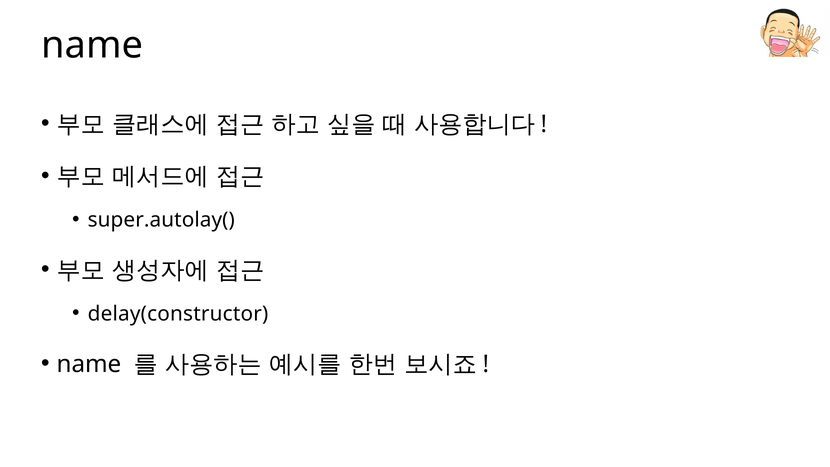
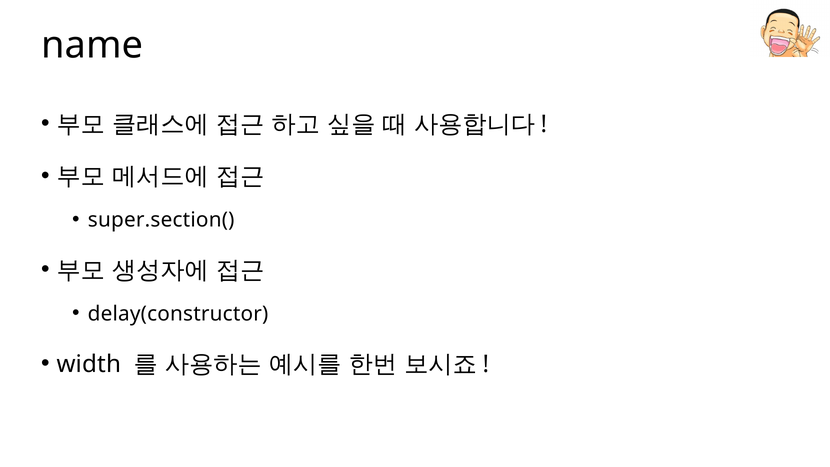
super.autolay(: super.autolay( -> super.section( (161, 220)
name: name -> width (89, 364)
